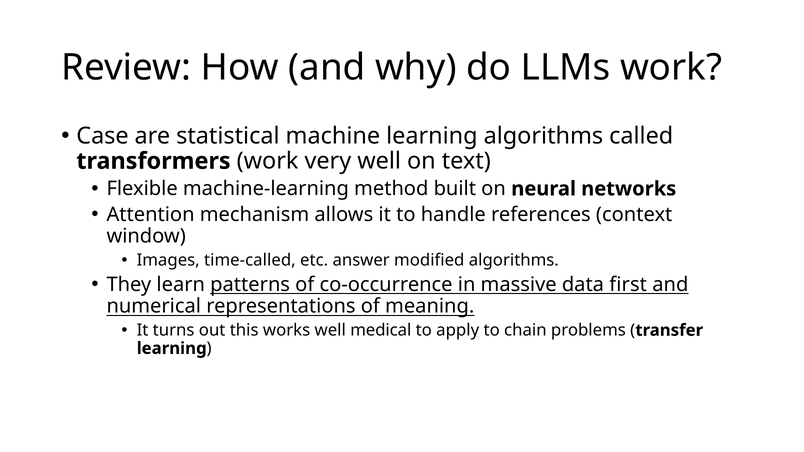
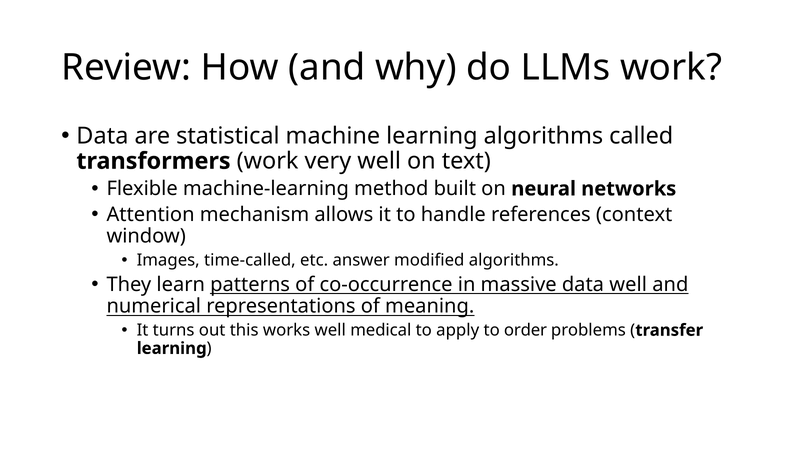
Case: Case -> Data (102, 136)
data first: first -> well (628, 285)
chain: chain -> order (525, 330)
